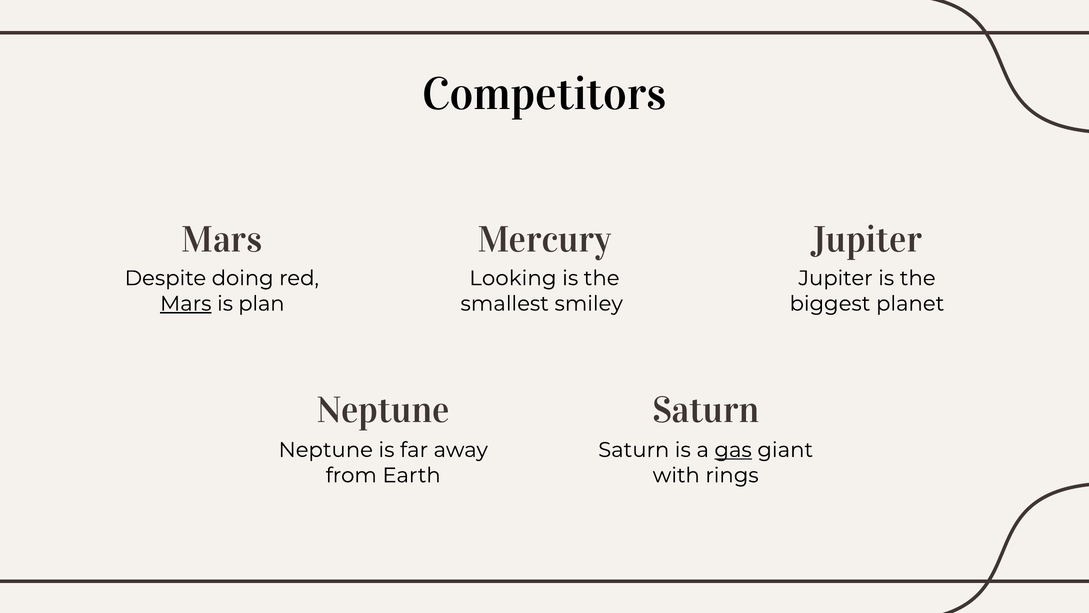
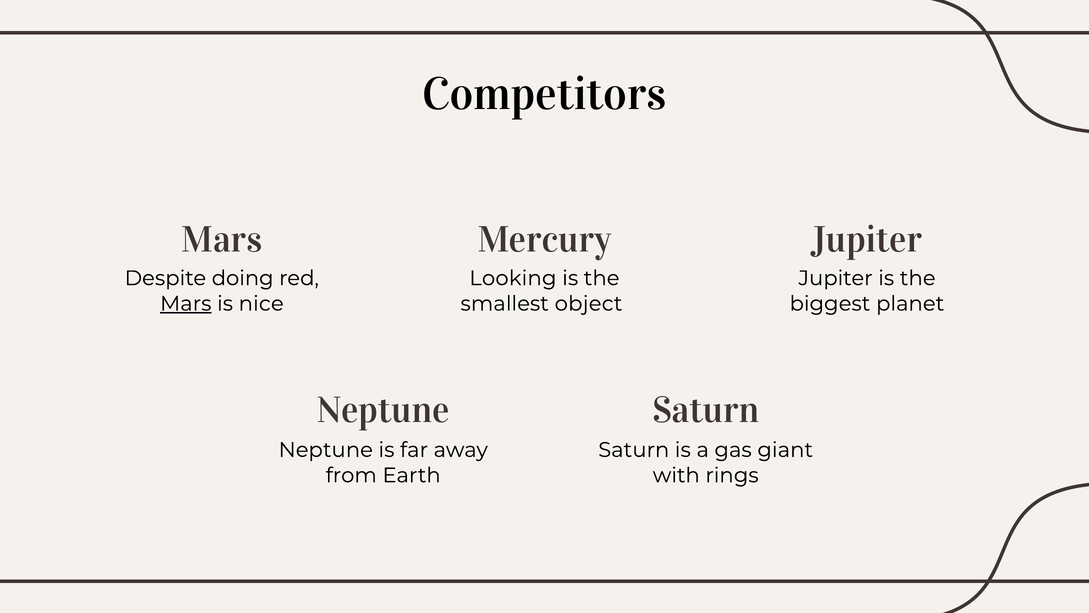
plan: plan -> nice (261, 303)
smiley: smiley -> object (589, 303)
gas underline: present -> none (733, 450)
